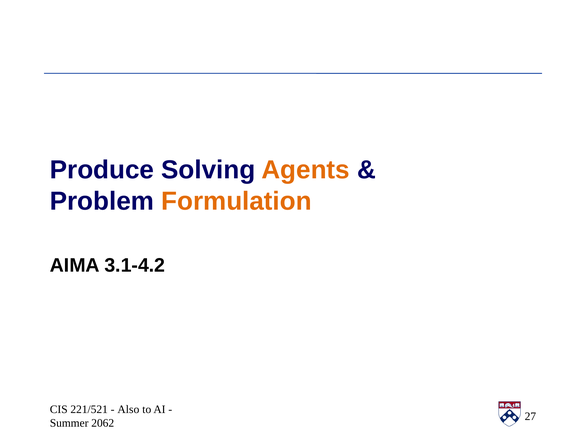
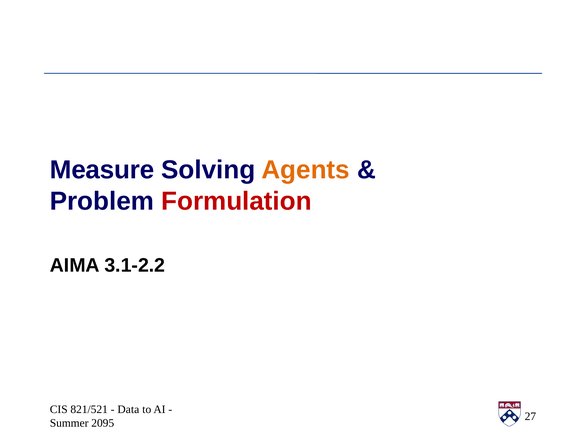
Produce: Produce -> Measure (102, 170)
Formulation colour: orange -> red (236, 201)
3.1-4.2: 3.1-4.2 -> 3.1-2.2 (135, 265)
221/521: 221/521 -> 821/521 (89, 409)
Also: Also -> Data (128, 409)
2062: 2062 -> 2095 (103, 423)
